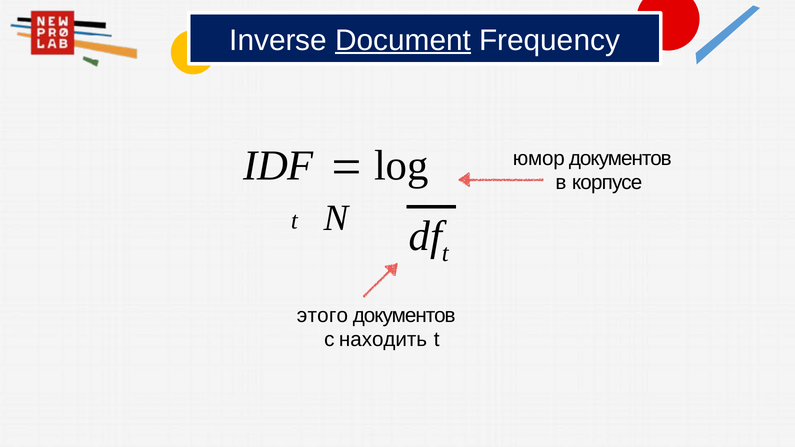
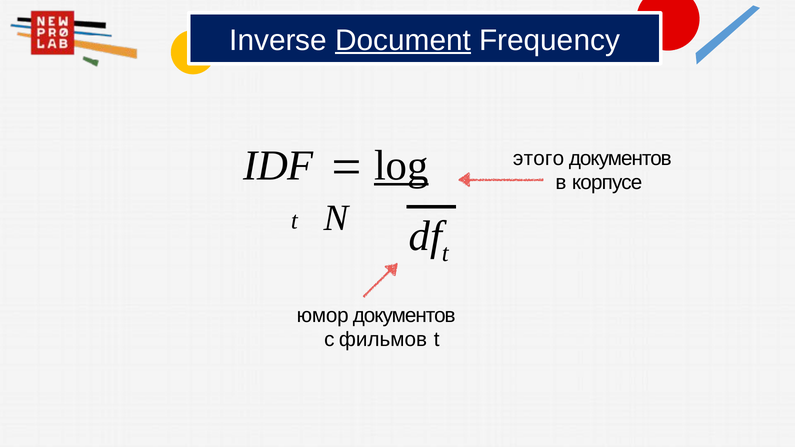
log underline: none -> present (401, 166)
юмор: юмор -> этого (539, 158)
этого: этого -> юмор (323, 315)
находить: находить -> фильмов (383, 340)
